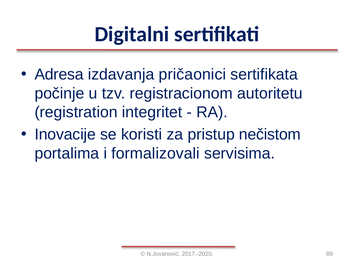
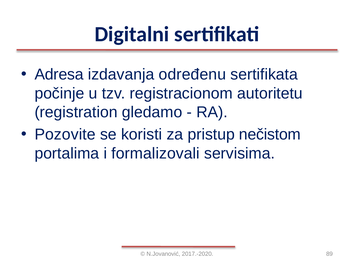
pričaonici: pričaonici -> određenu (192, 74)
integritet: integritet -> gledamo (152, 112)
Inovacije: Inovacije -> Pozovite (65, 134)
